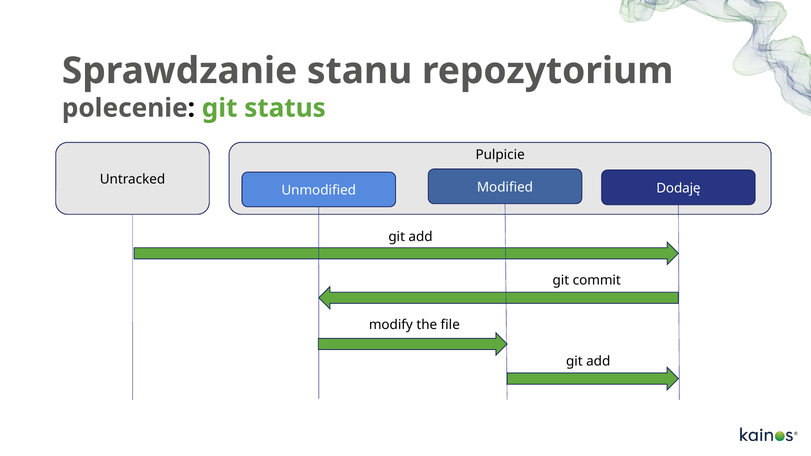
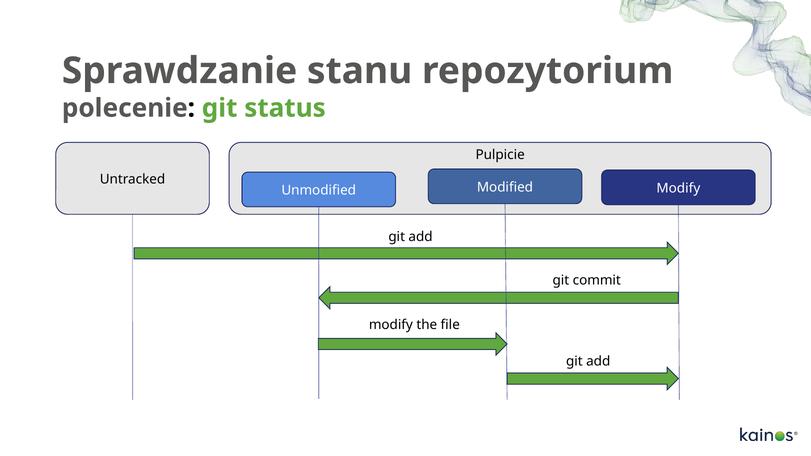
Dodaję: Dodaję -> Modify (678, 188)
